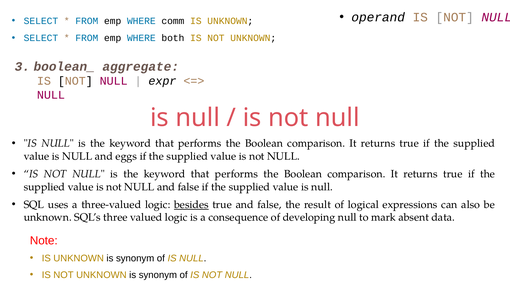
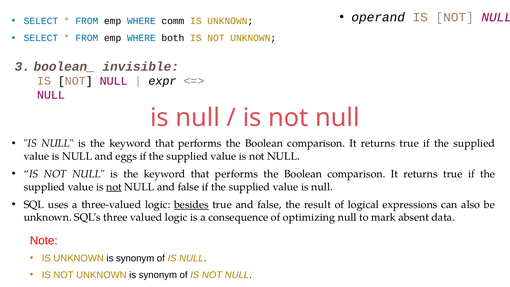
aggregate: aggregate -> invisible (141, 66)
not underline: none -> present (114, 187)
developing: developing -> optimizing (309, 217)
